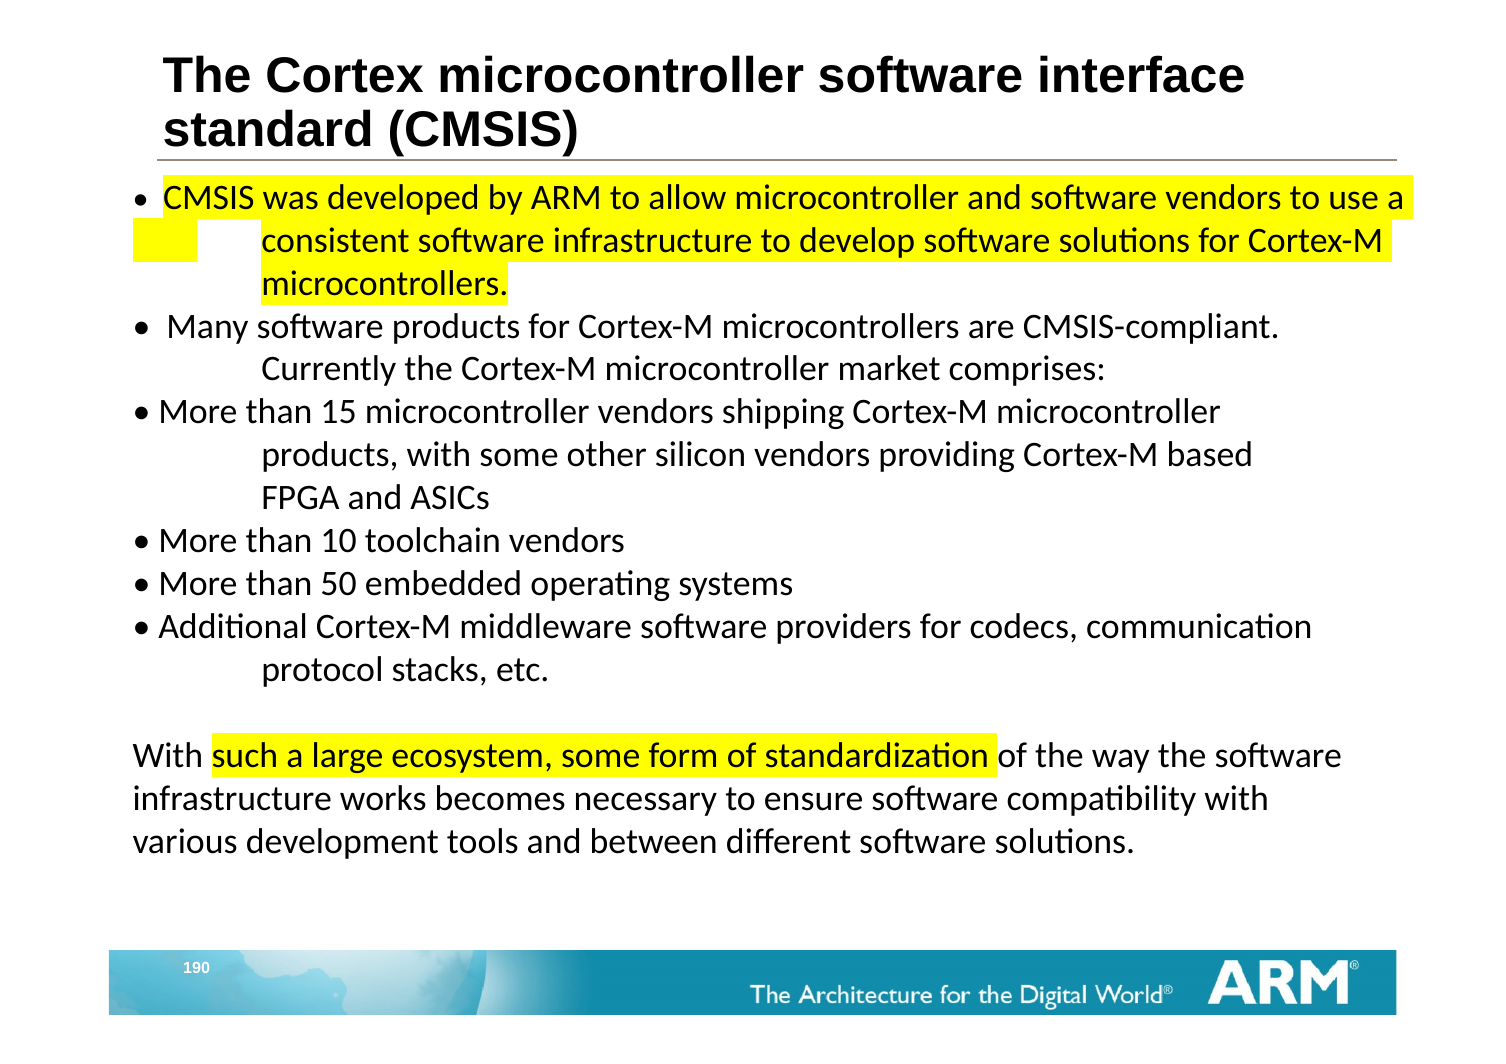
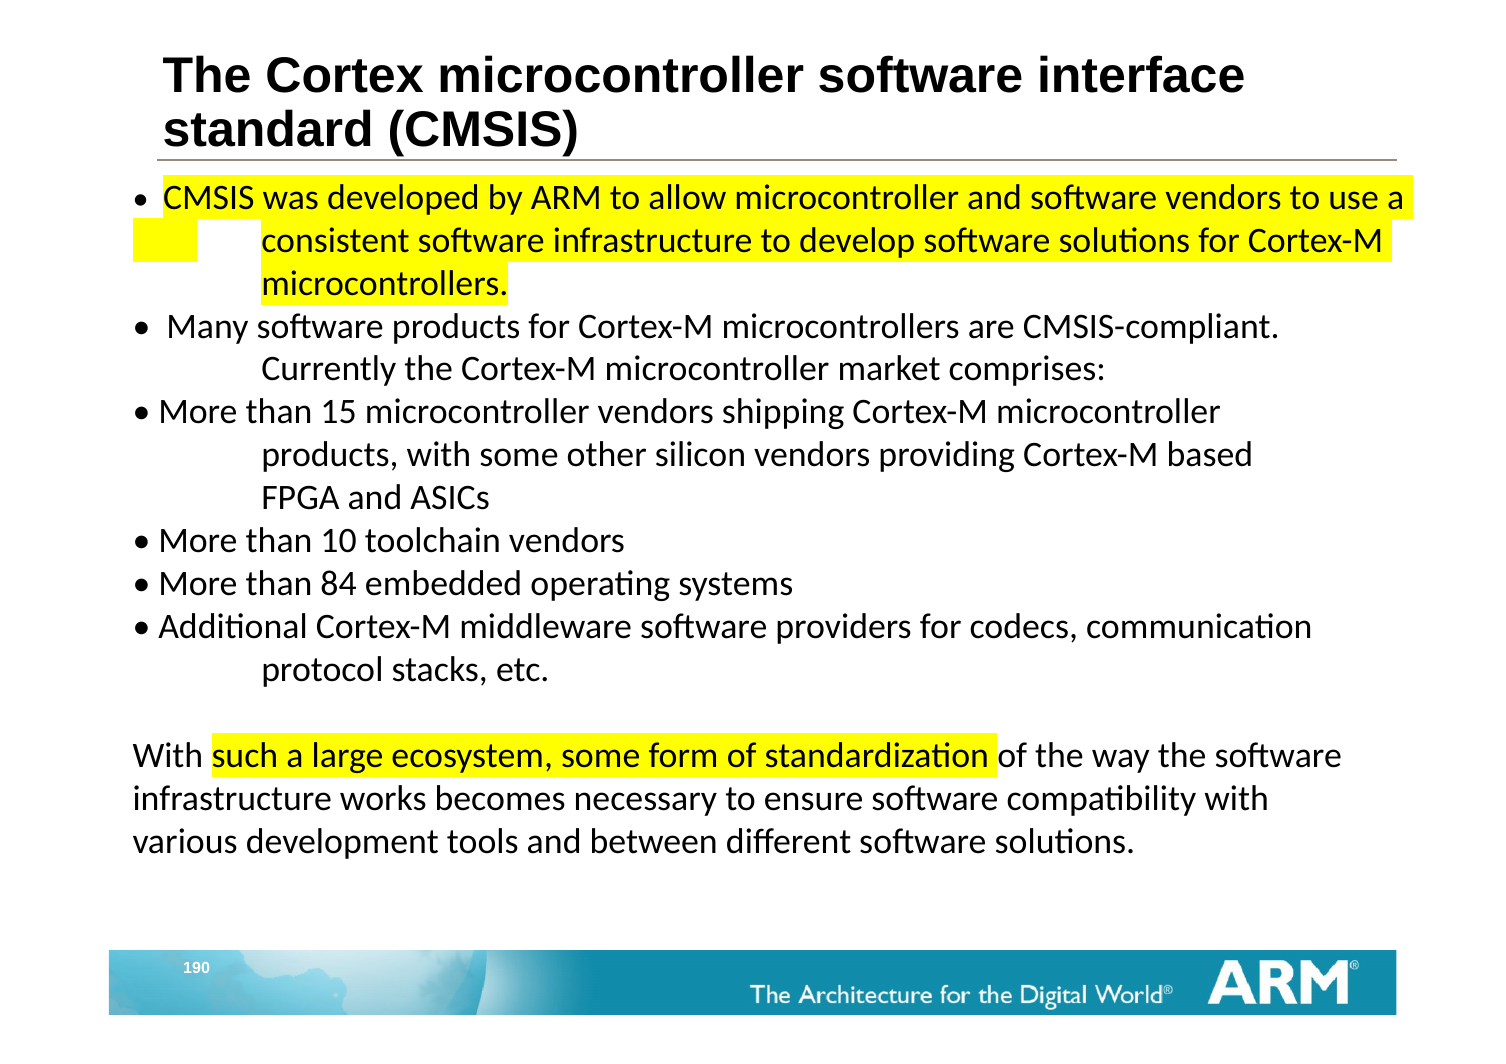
50: 50 -> 84 (339, 584)
